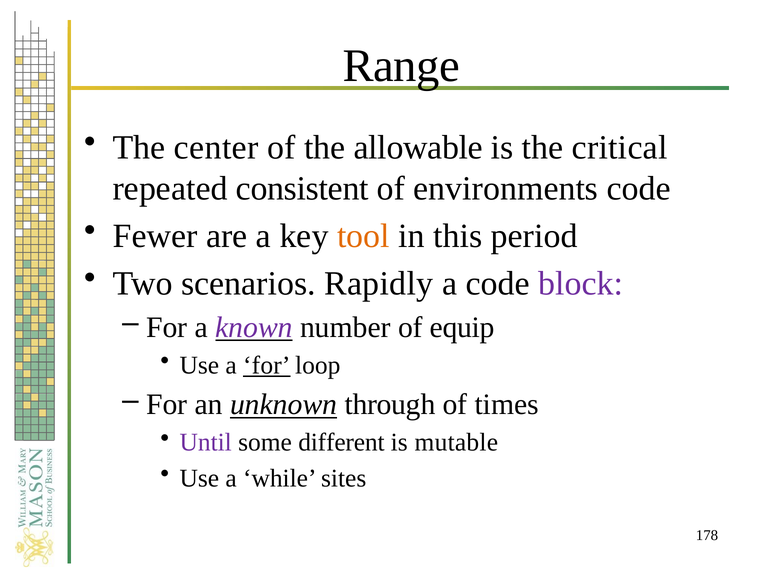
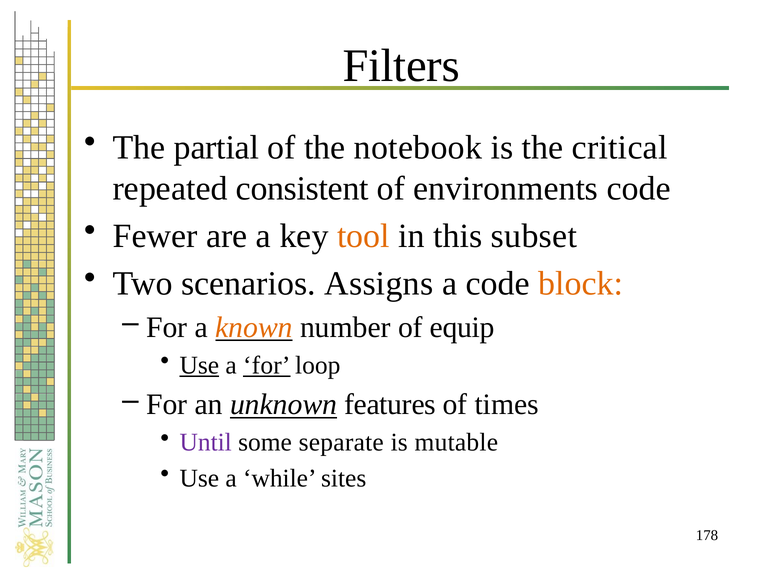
Range: Range -> Filters (401, 66)
center: center -> partial (216, 148)
allowable: allowable -> notebook (418, 148)
period: period -> subset (534, 236)
Rapidly: Rapidly -> Assigns (379, 283)
block colour: purple -> orange (581, 283)
known colour: purple -> orange (254, 327)
Use underline: none -> present (199, 365)
through: through -> features (390, 405)
different: different -> separate (341, 442)
